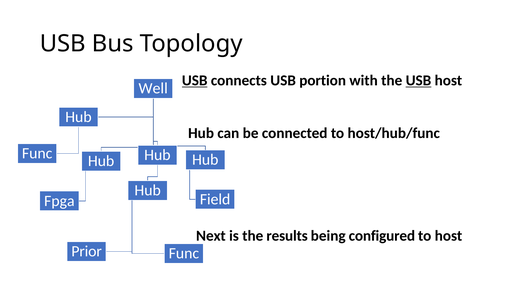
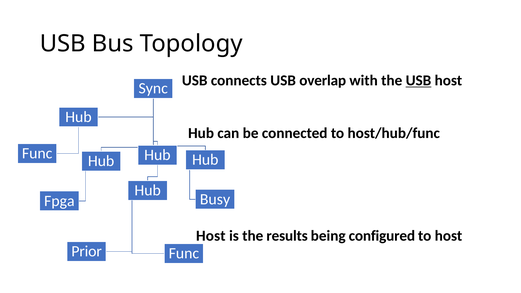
USB underline: present -> none (195, 81)
portion: portion -> overlap (323, 81)
Well: Well -> Sync (153, 88)
Field: Field -> Busy (215, 199)
Next: Next -> Host (211, 236)
